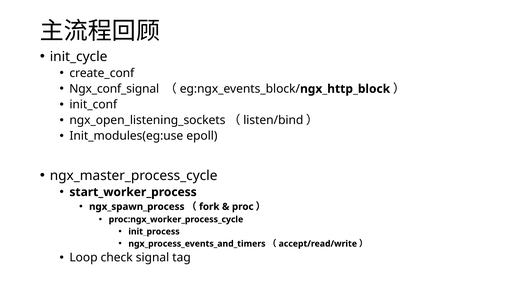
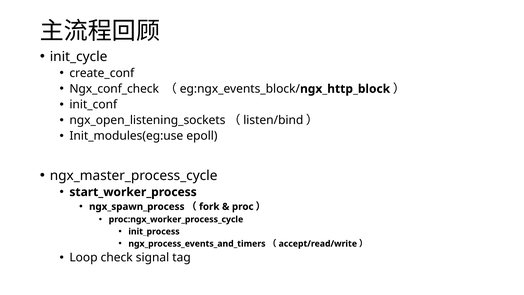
Ngx_conf_signal: Ngx_conf_signal -> Ngx_conf_check (114, 89)
